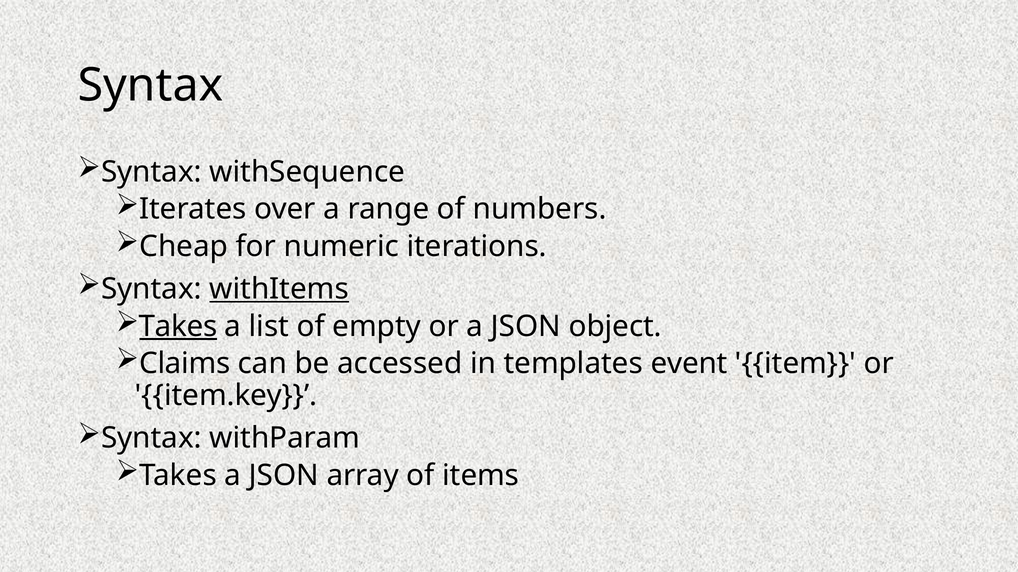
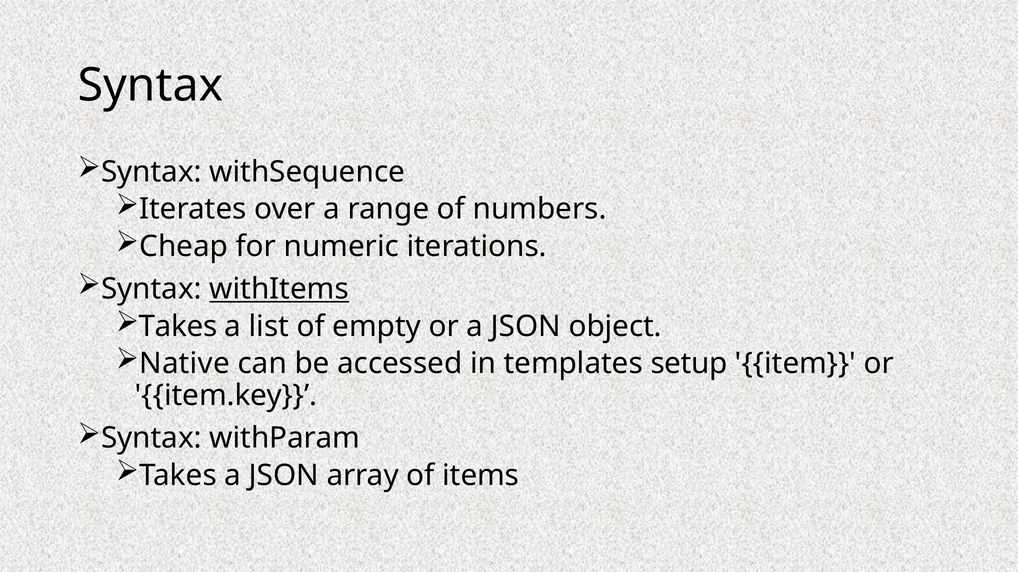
Takes underline: present -> none (178, 327)
Claims: Claims -> Native (185, 364)
event: event -> setup (689, 364)
